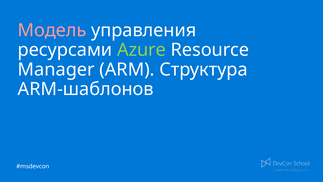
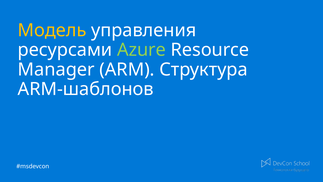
Модель colour: pink -> yellow (52, 30)
